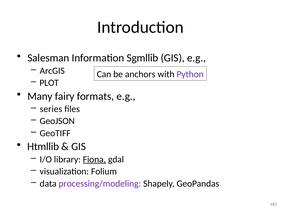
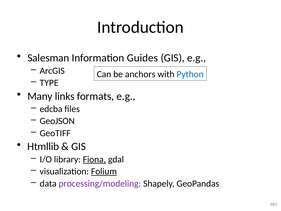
Sgmllib: Sgmllib -> Guides (142, 58)
Python colour: purple -> blue (190, 74)
PLOT: PLOT -> TYPE (49, 83)
fairy: fairy -> links (65, 96)
series: series -> edcba (51, 109)
Folium underline: none -> present (104, 171)
